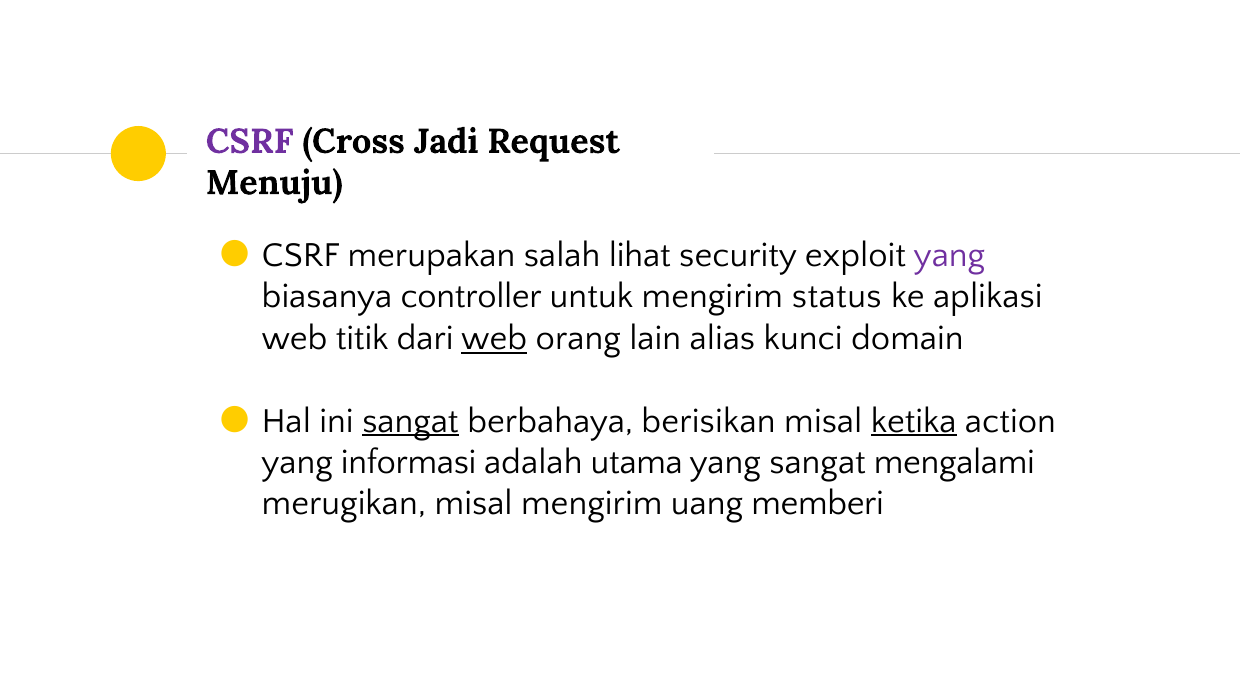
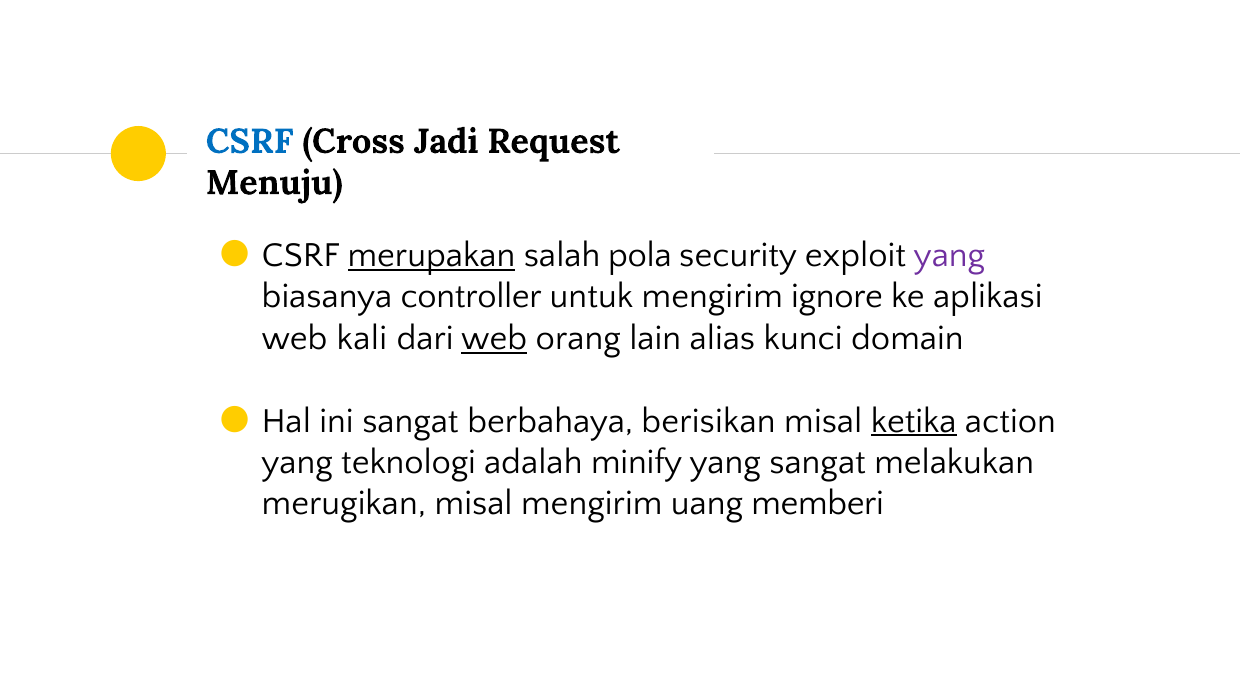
CSRF colour: purple -> blue (250, 141)
merupakan underline: none -> present (431, 255)
lihat: lihat -> pola (640, 255)
status: status -> ignore (837, 296)
titik: titik -> kali (362, 338)
sangat underline: present -> none (411, 420)
informasi: informasi -> teknologi (409, 462)
utama: utama -> minify (637, 462)
mengalami: mengalami -> melakukan (954, 462)
